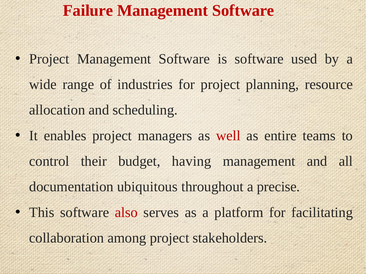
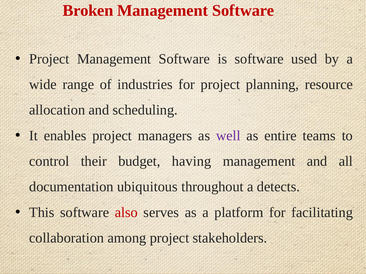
Failure: Failure -> Broken (88, 10)
well colour: red -> purple (228, 136)
precise: precise -> detects (278, 187)
